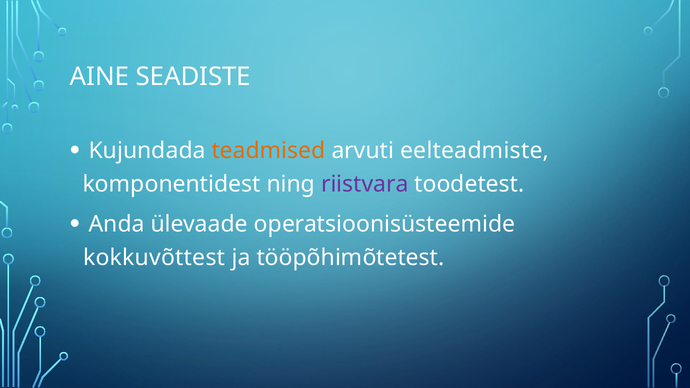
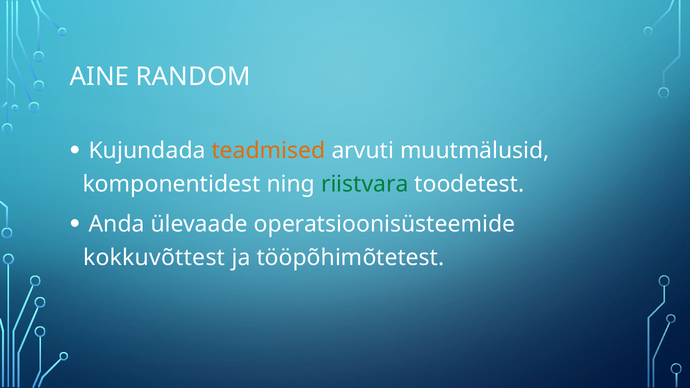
SEADISTE: SEADISTE -> RANDOM (193, 77)
eelteadmiste: eelteadmiste -> muutmälusid (475, 151)
riistvara colour: purple -> green (365, 184)
